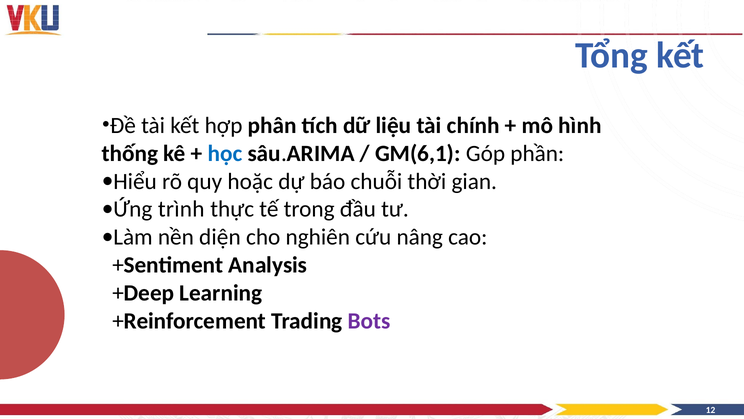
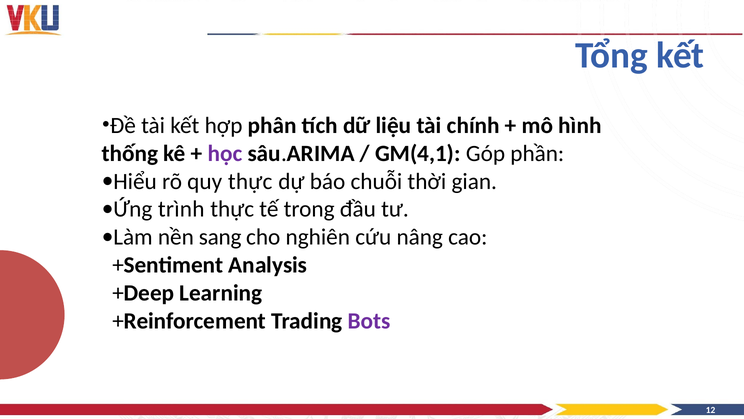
học colour: blue -> purple (225, 153)
GM(6,1: GM(6,1 -> GM(4,1 (418, 153)
quy hoặc: hoặc -> thực (250, 181)
diện: diện -> sang (220, 237)
